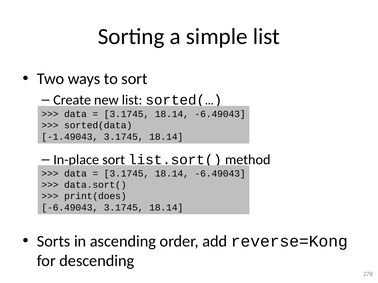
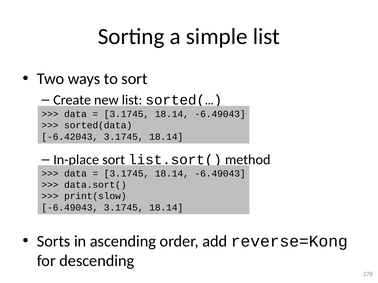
-1.49043: -1.49043 -> -6.42043 (70, 137)
print(does: print(does -> print(slow (95, 196)
